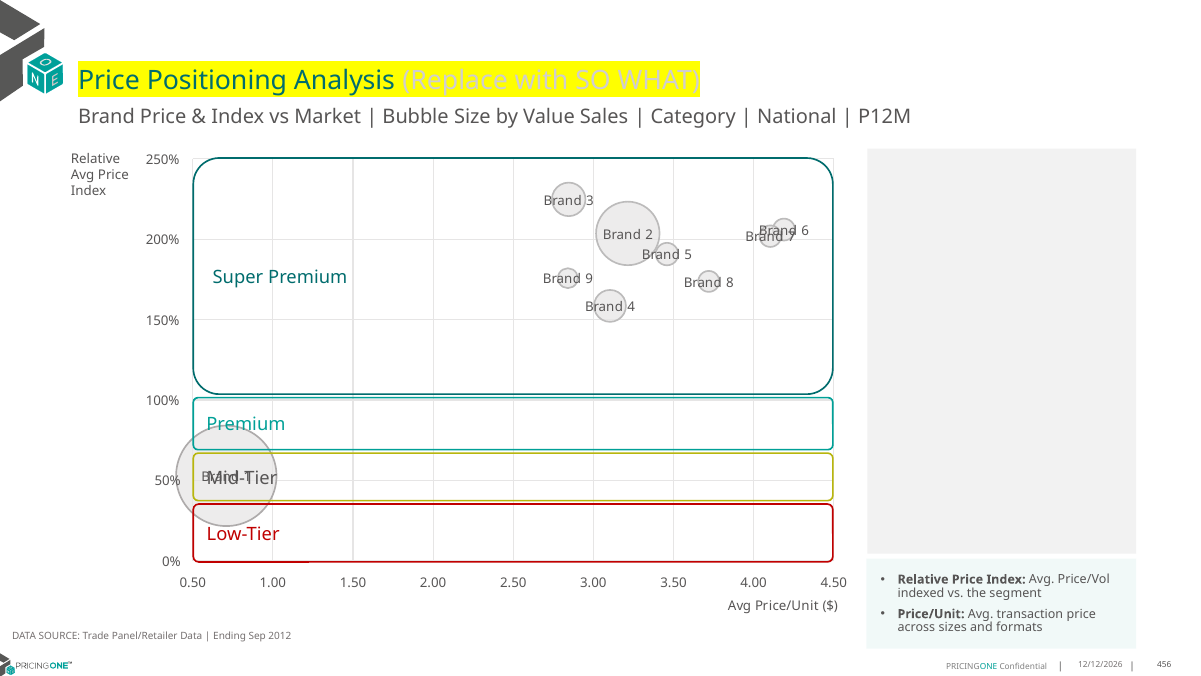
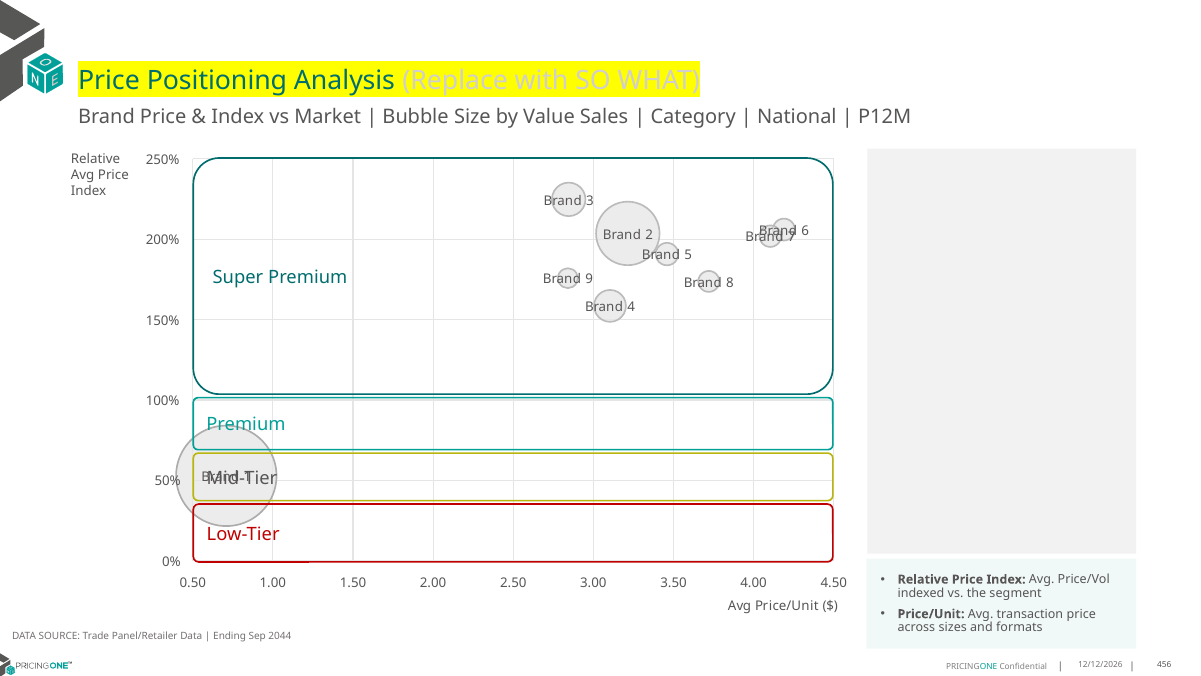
2012: 2012 -> 2044 (280, 636)
